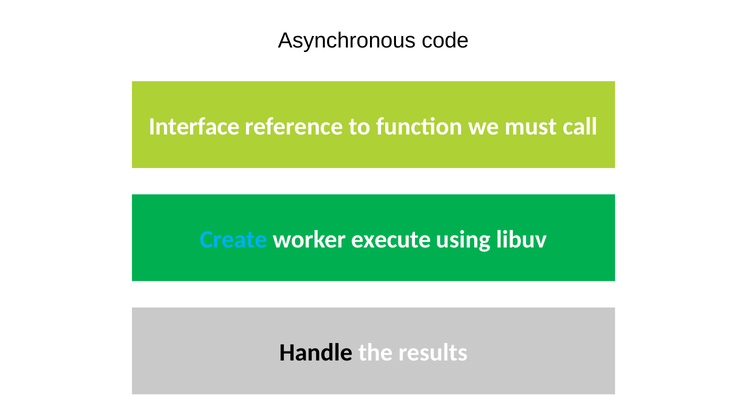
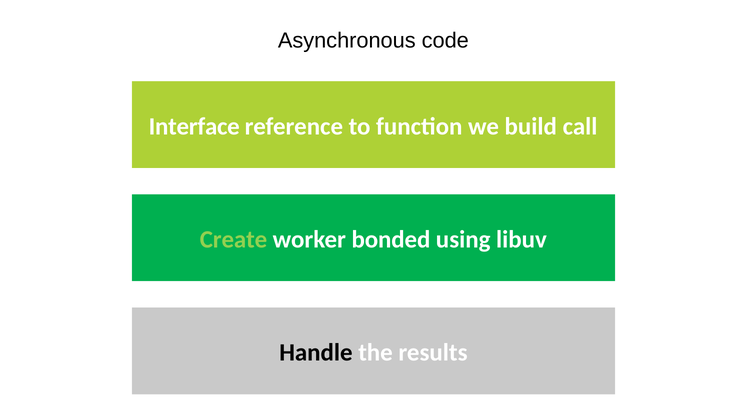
must: must -> build (531, 126)
Create colour: light blue -> light green (233, 240)
execute: execute -> bonded (391, 240)
